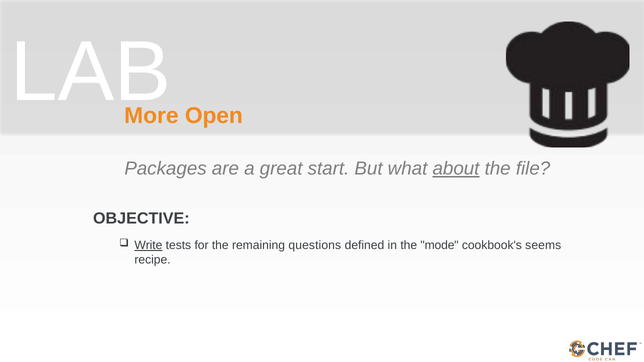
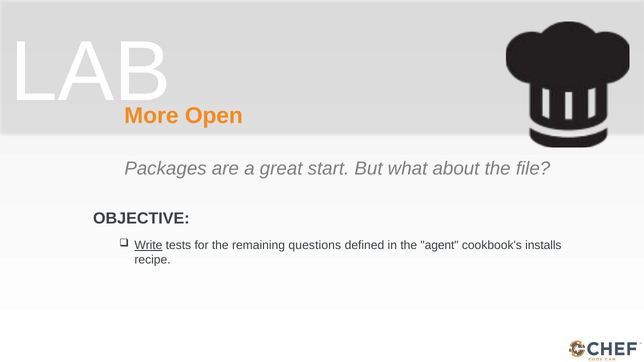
about underline: present -> none (456, 169)
mode: mode -> agent (440, 245)
seems: seems -> installs (543, 245)
